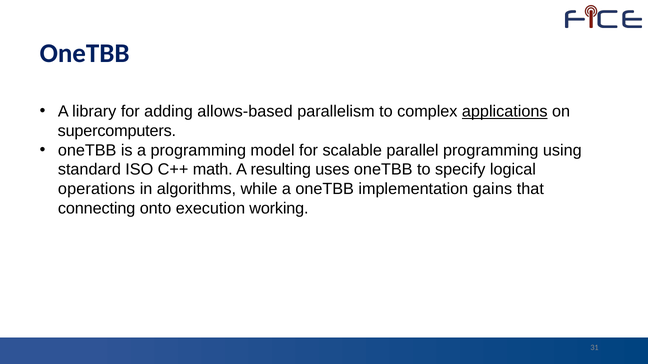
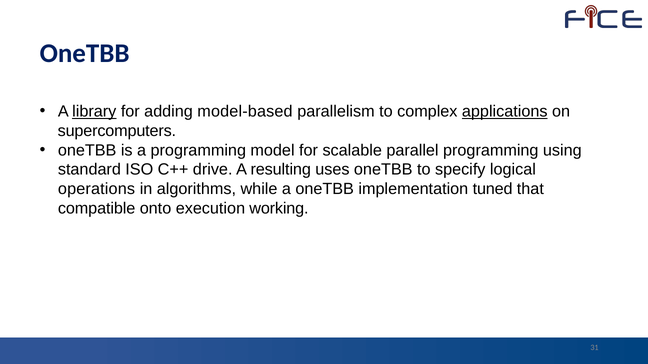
library underline: none -> present (94, 112)
allows-based: allows-based -> model-based (245, 112)
math: math -> drive (213, 170)
gains: gains -> tuned (493, 189)
connecting: connecting -> compatible (97, 209)
